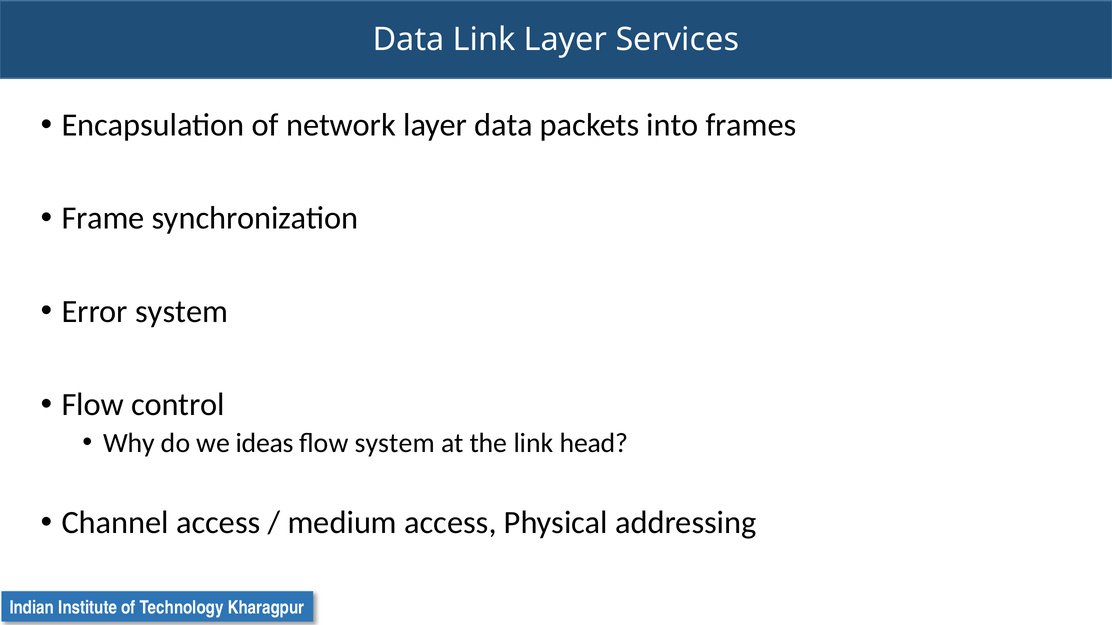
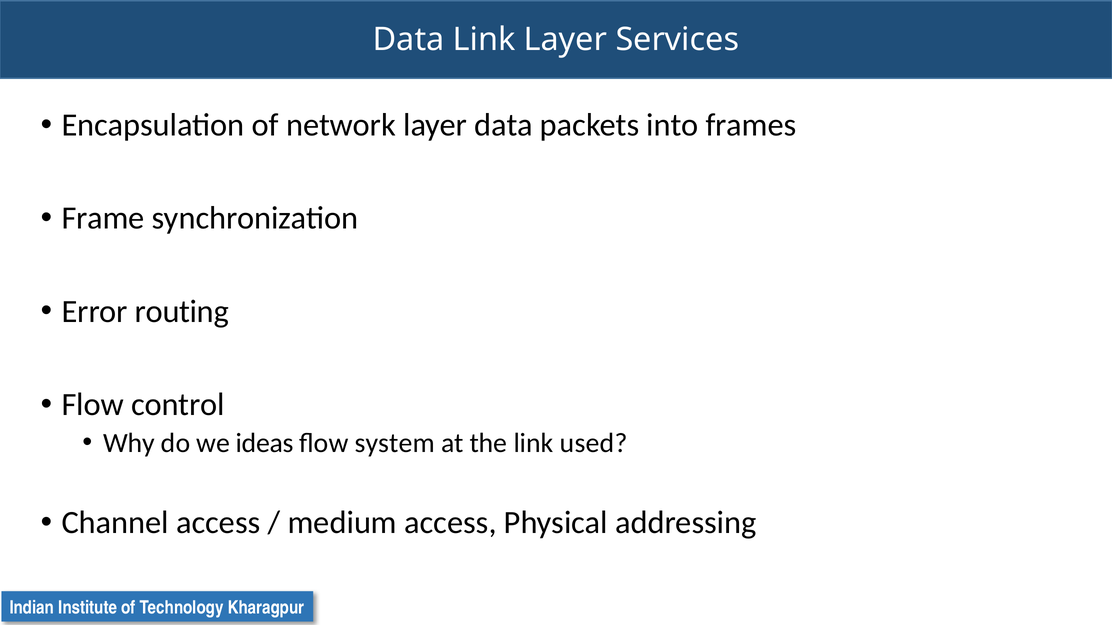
Error system: system -> routing (182, 312)
head: head -> used (594, 443)
